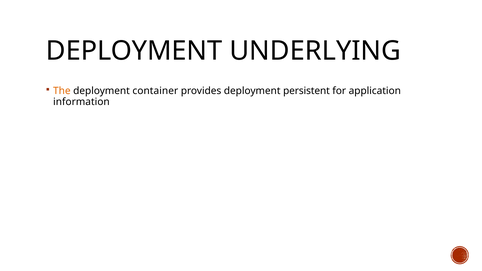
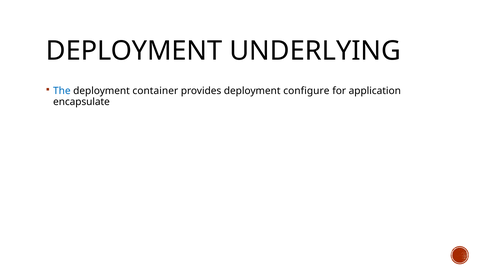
The colour: orange -> blue (62, 91)
persistent: persistent -> configure (306, 91)
information: information -> encapsulate (81, 102)
